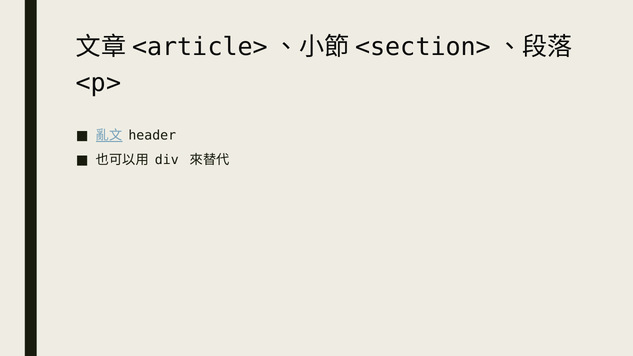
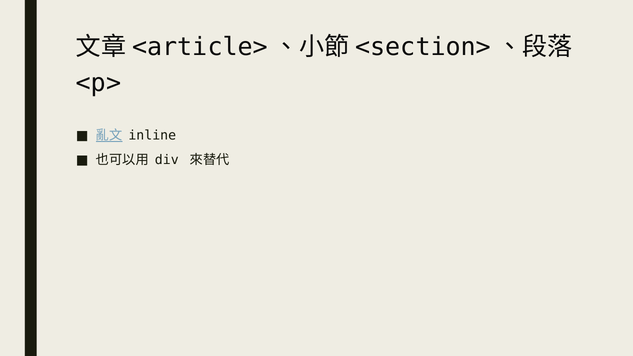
header: header -> inline (152, 135)
